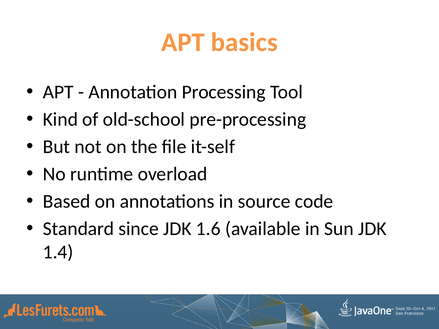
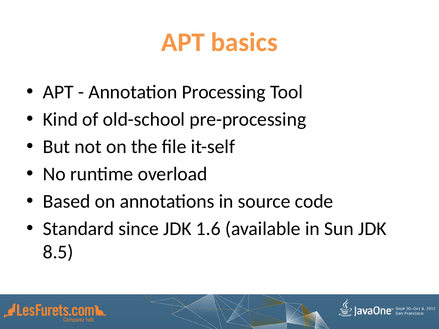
1.4: 1.4 -> 8.5 (58, 252)
